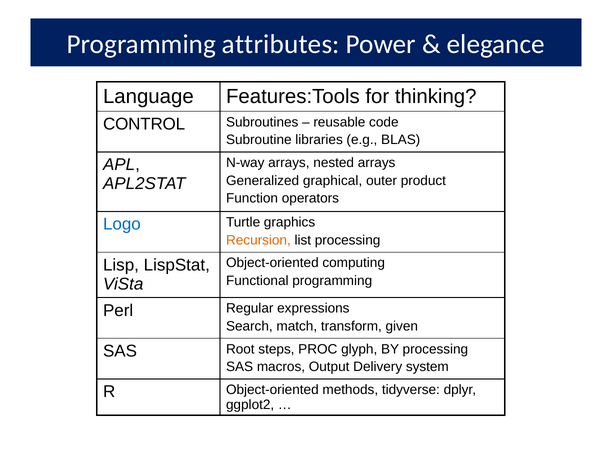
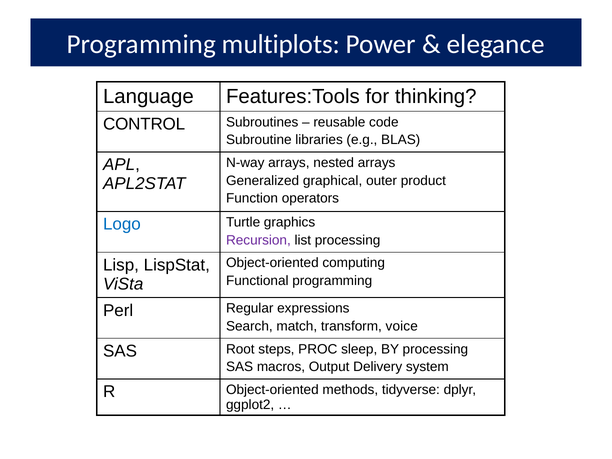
attributes: attributes -> multiplots (281, 44)
Recursion colour: orange -> purple (258, 240)
given: given -> voice (402, 326)
glyph: glyph -> sleep (359, 349)
